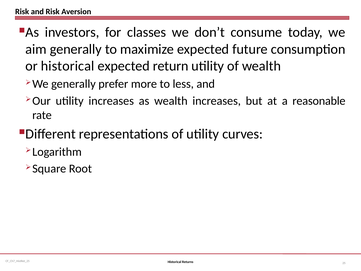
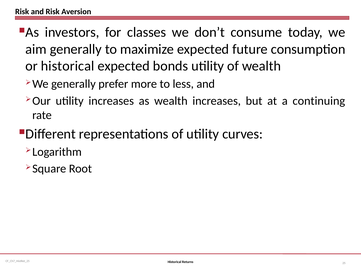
return: return -> bonds (171, 66)
reasonable: reasonable -> continuing (319, 101)
